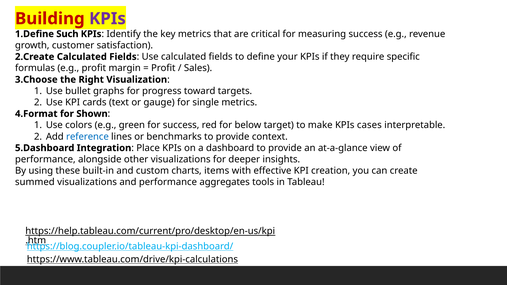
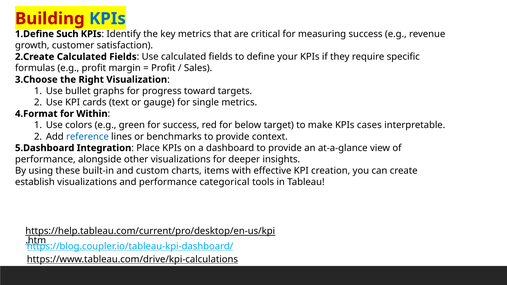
KPIs colour: purple -> blue (107, 19)
Shown: Shown -> Within (92, 114)
summed: summed -> establish (35, 182)
aggregates: aggregates -> categorical (225, 182)
